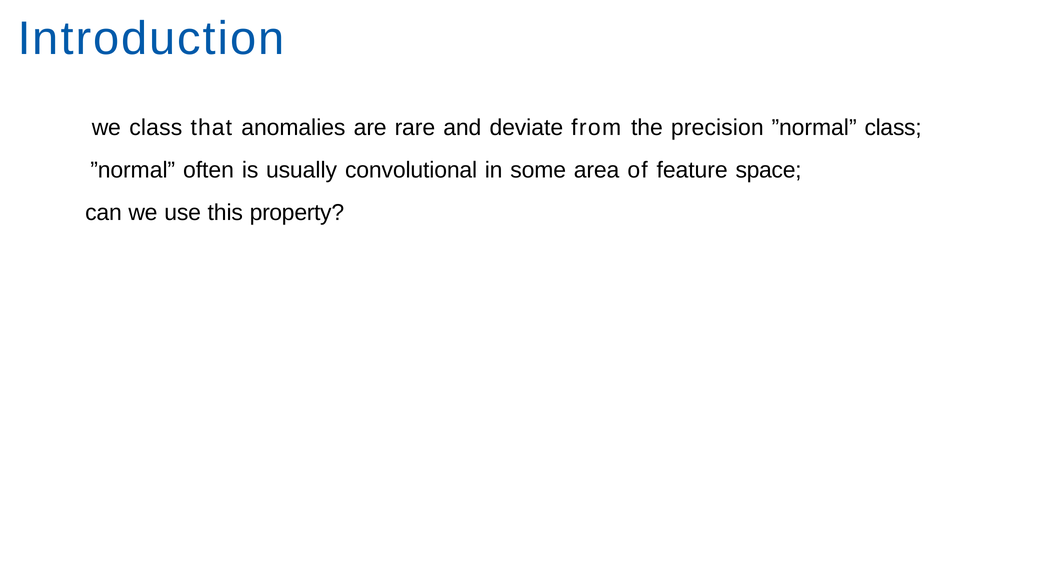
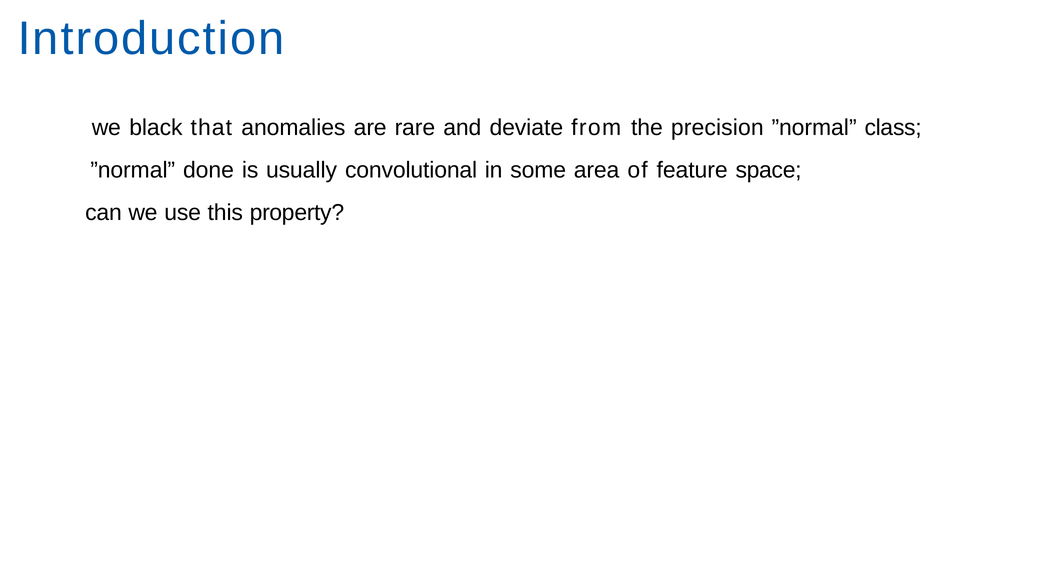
we class: class -> black (156, 127)
often: often -> done (209, 170)
